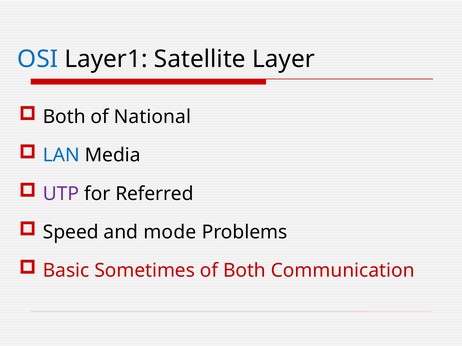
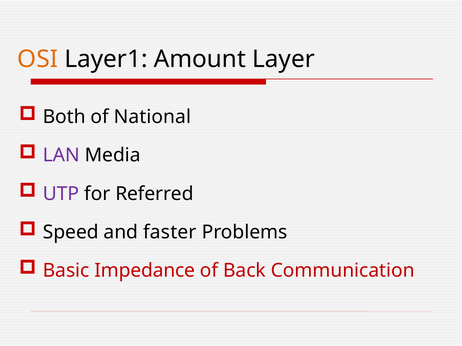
OSI colour: blue -> orange (38, 59)
Satellite: Satellite -> Amount (200, 59)
LAN colour: blue -> purple (61, 155)
mode: mode -> faster (170, 233)
Sometimes: Sometimes -> Impedance (145, 271)
of Both: Both -> Back (245, 271)
